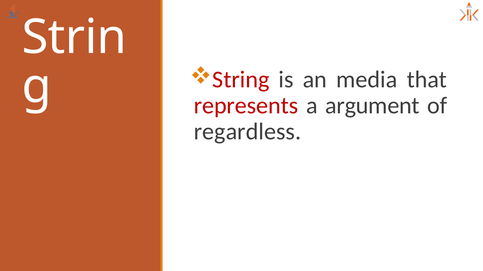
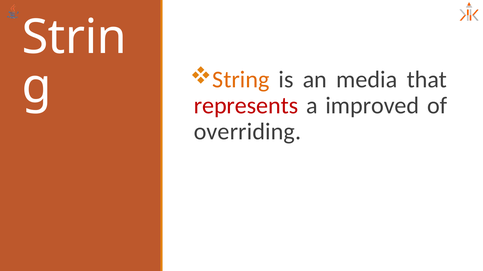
String colour: red -> orange (241, 80)
argument: argument -> improved (372, 106)
regardless: regardless -> overriding (247, 132)
